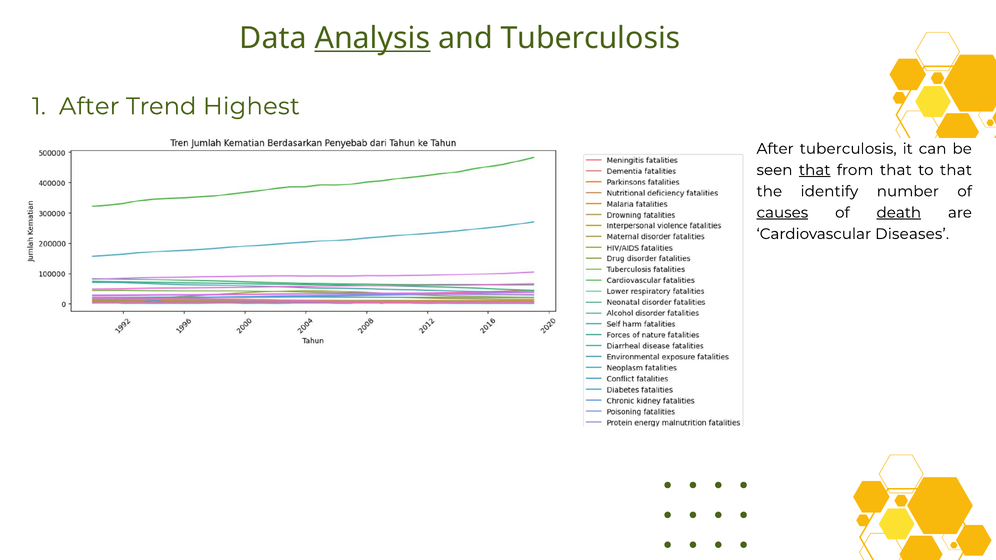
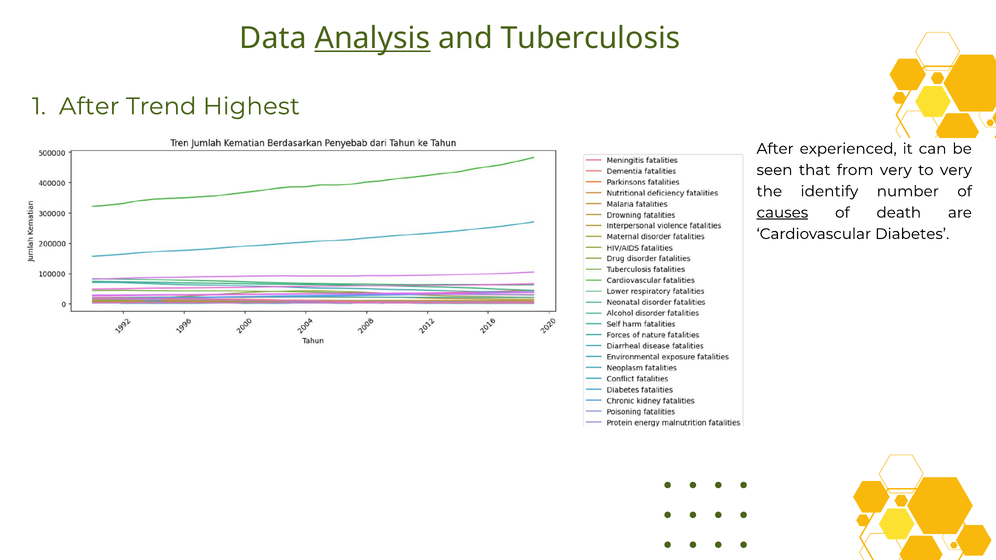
After tuberculosis: tuberculosis -> experienced (848, 149)
that underline: present -> none (815, 170)
from that: that -> very (896, 170)
to that: that -> very (956, 170)
death underline: present -> none (899, 213)
Diseases: Diseases -> Diabetes (912, 234)
